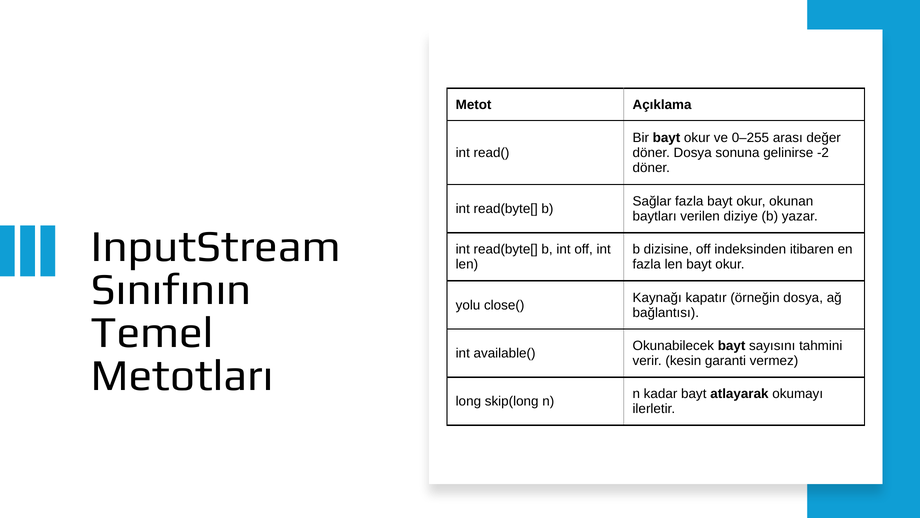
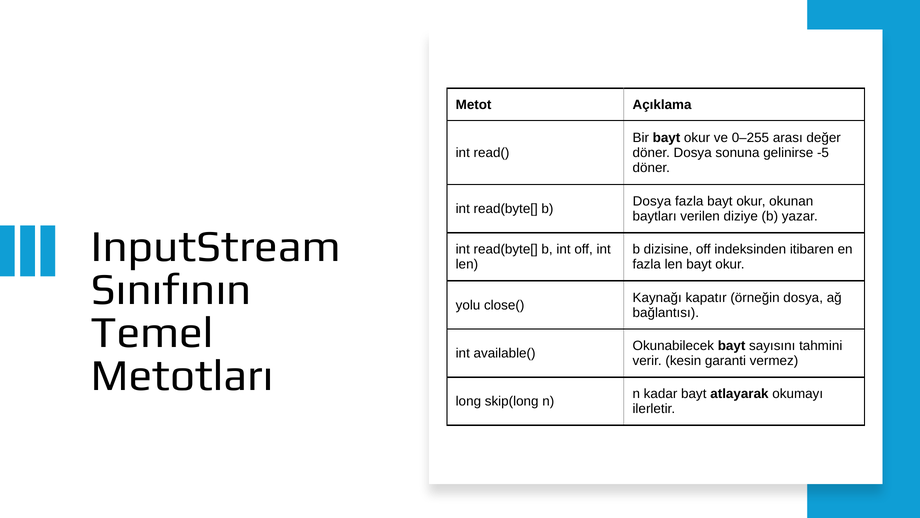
-2: -2 -> -5 (823, 153)
Sağlar: Sağlar -> Dosya (652, 201)
